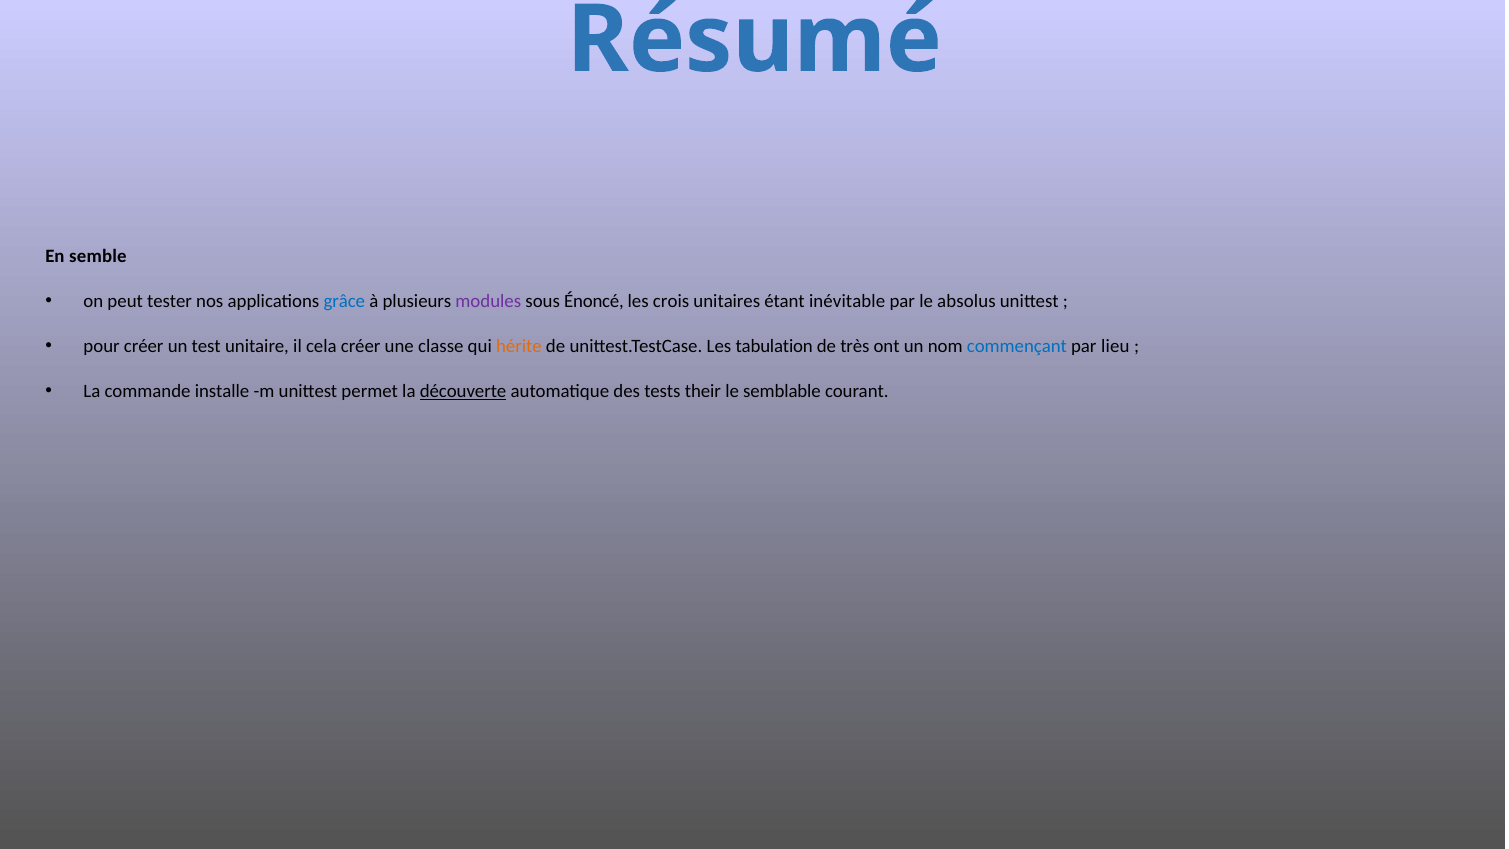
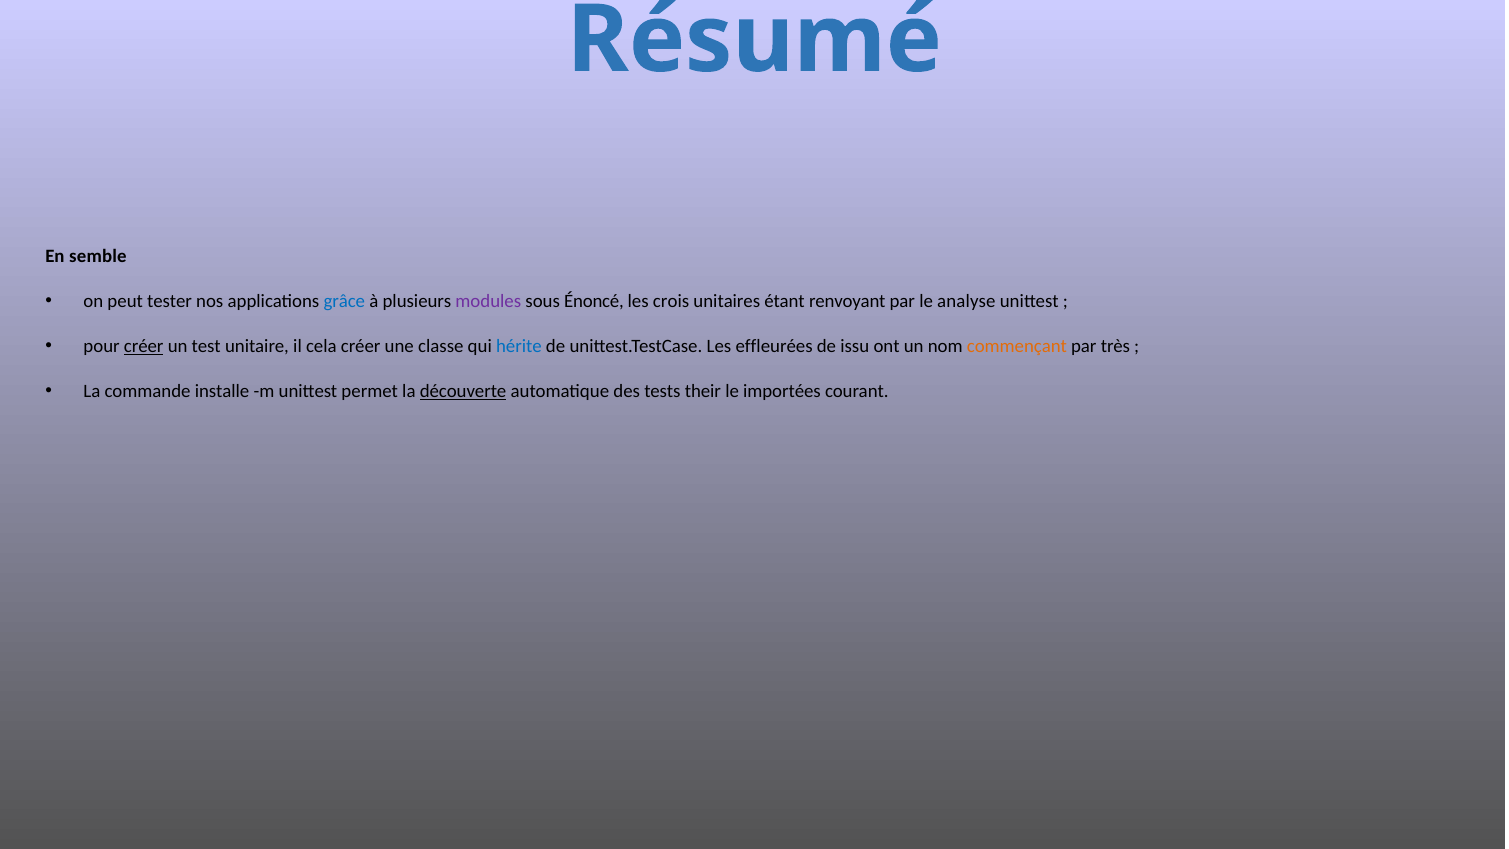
inévitable: inévitable -> renvoyant (847, 301)
absolus: absolus -> analyse (966, 301)
créer underline: none -> present (144, 346)
hérite colour: orange -> blue (519, 346)
tabulation: tabulation -> effleurées (774, 346)
très: très -> issu (855, 346)
commençant colour: blue -> orange (1017, 346)
lieu: lieu -> très (1115, 346)
semblable: semblable -> importées (782, 392)
